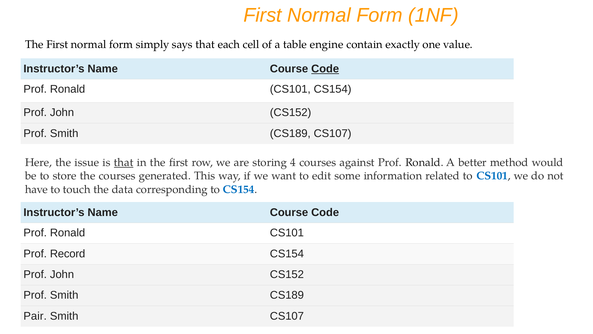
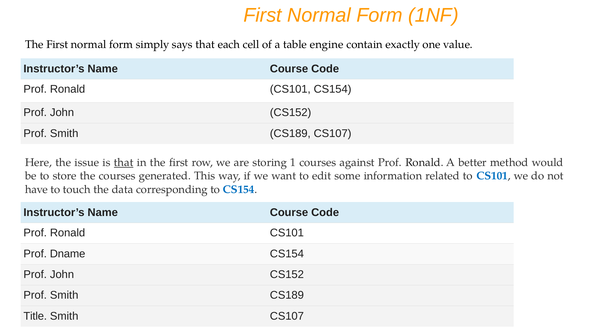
Code underline: present -> none (325, 69)
4: 4 -> 1 (293, 162)
Record: Record -> Dname (68, 253)
Pair: Pair -> Title (35, 316)
